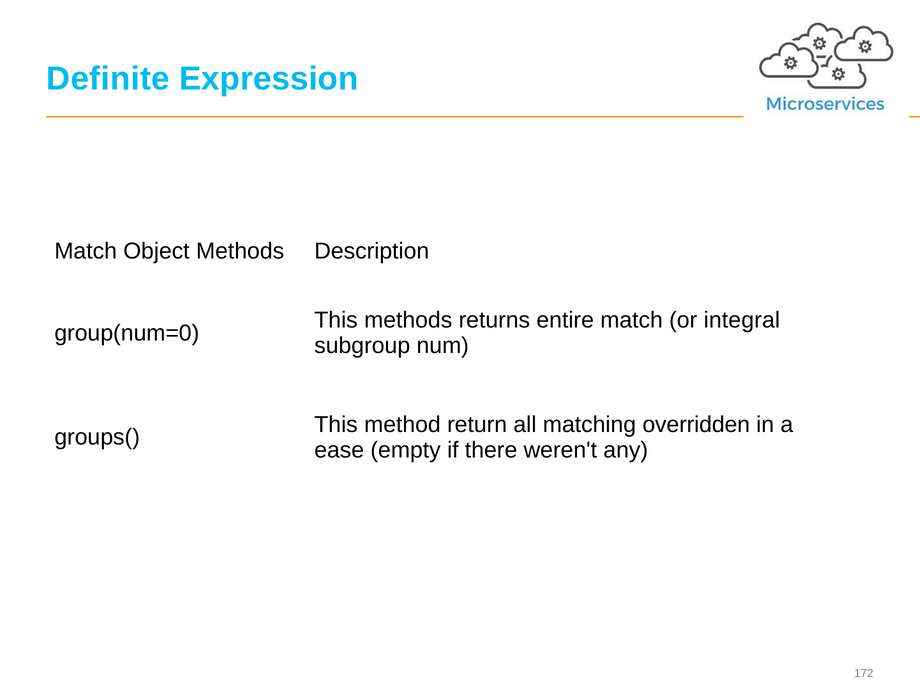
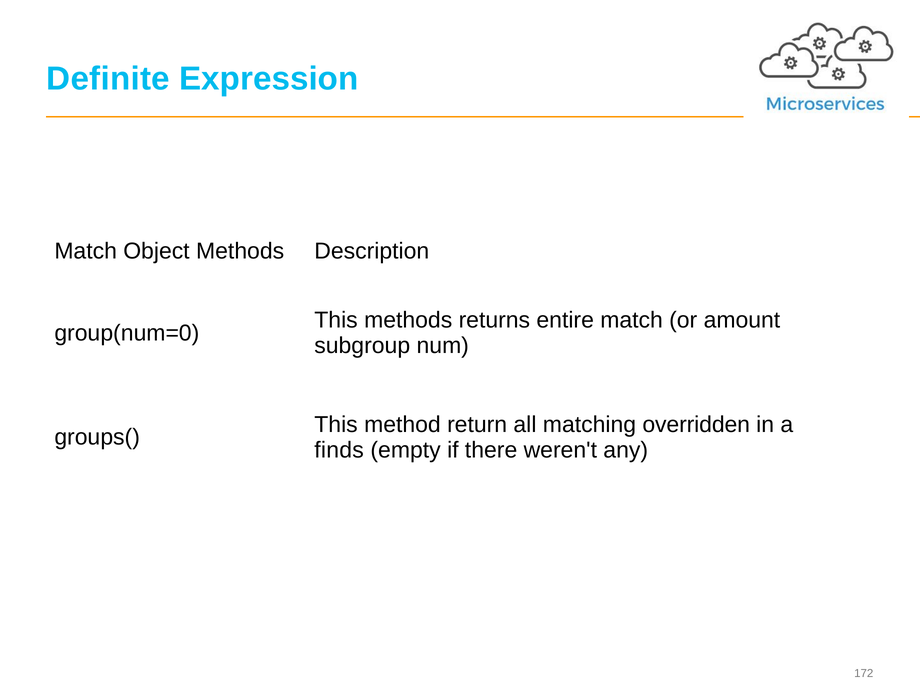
integral: integral -> amount (742, 320)
ease: ease -> finds (339, 450)
